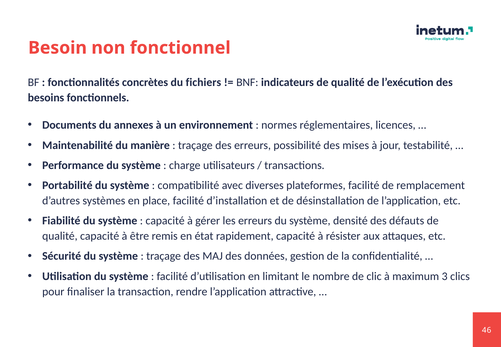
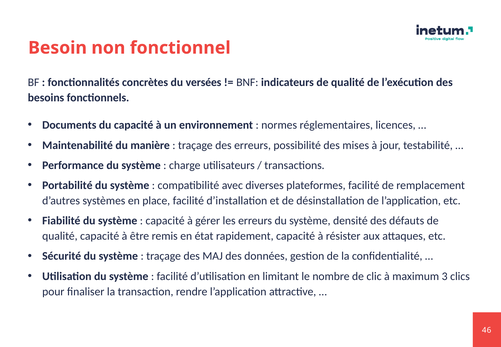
fichiers: fichiers -> versées (204, 82)
du annexes: annexes -> capacité (134, 125)
